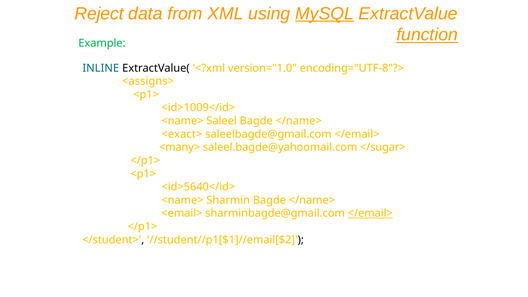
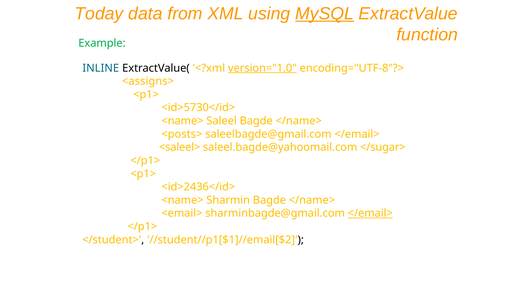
Reject: Reject -> Today (99, 14)
function underline: present -> none (427, 35)
version="1.0 underline: none -> present (262, 68)
<id>1009</id>: <id>1009</id> -> <id>5730</id> (198, 108)
<exact>: <exact> -> <posts> (182, 134)
<many>: <many> -> <saleel> (180, 147)
<id>5640</id>: <id>5640</id> -> <id>2436</id> (198, 187)
